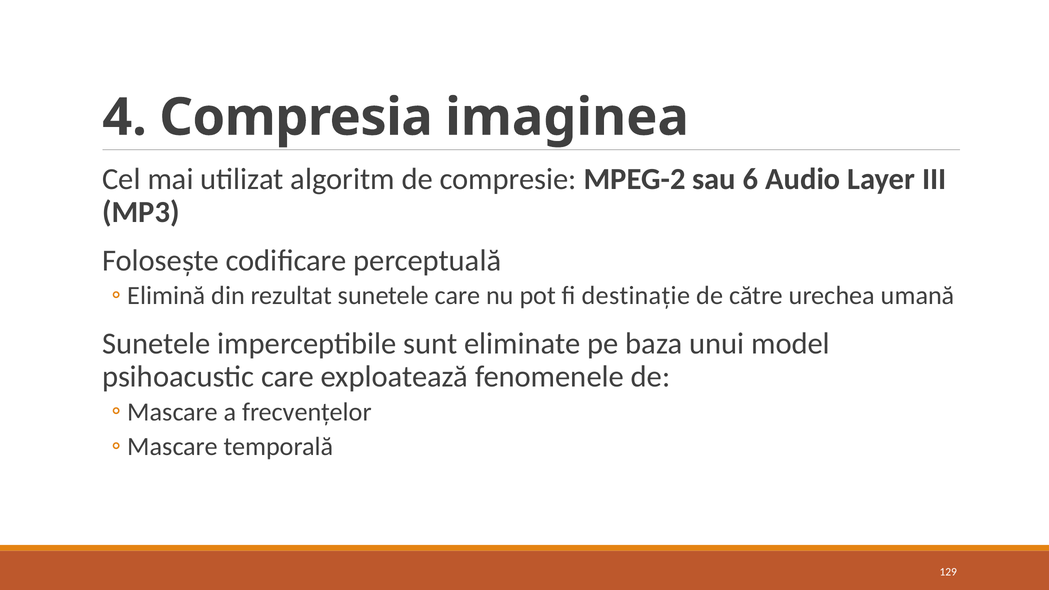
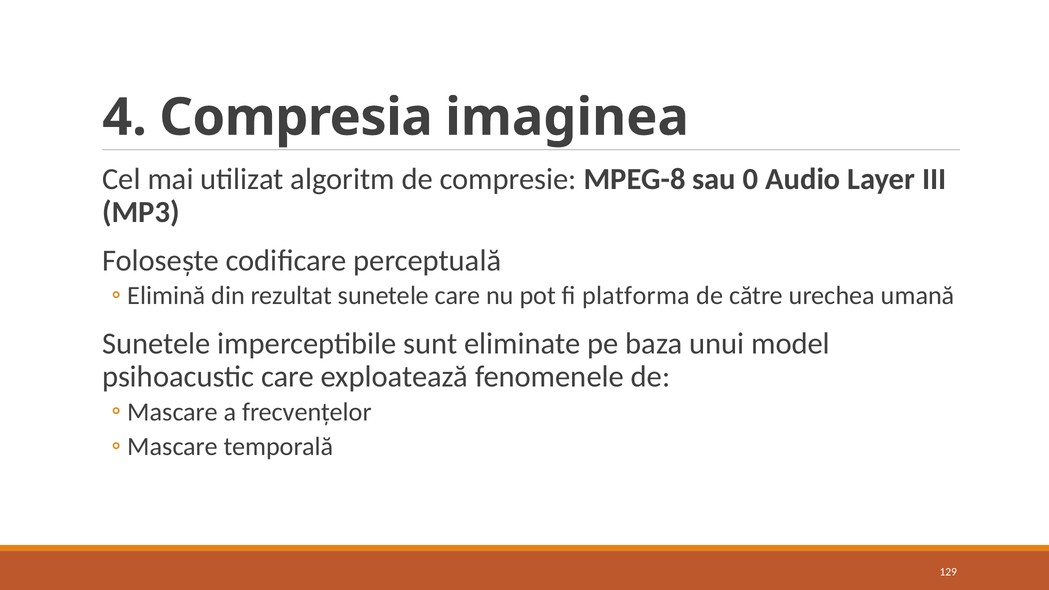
MPEG-2: MPEG-2 -> MPEG-8 (635, 179)
6: 6 -> 0 (751, 179)
destinație: destinație -> platforma (636, 296)
